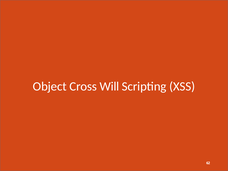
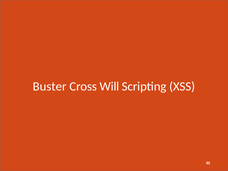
Object: Object -> Buster (50, 86)
